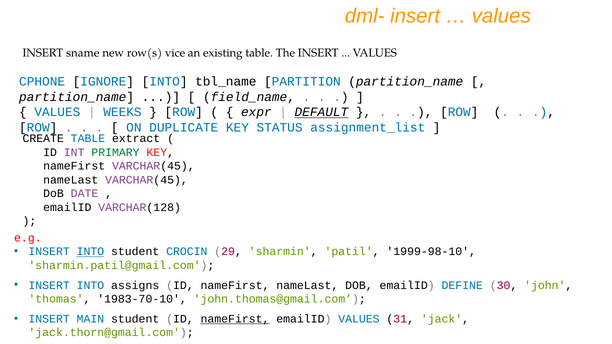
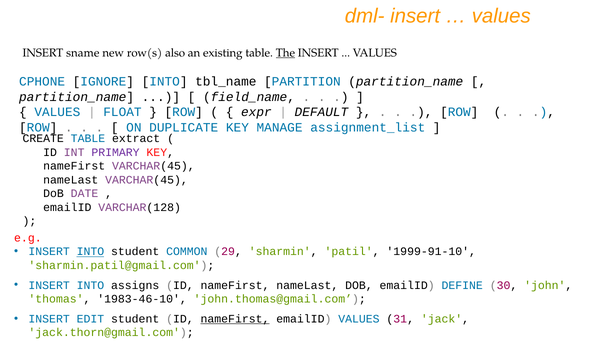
vice: vice -> also (175, 53)
The underline: none -> present (285, 53)
WEEKS: WEEKS -> FLOAT (122, 112)
DEFAULT underline: present -> none (321, 112)
STATUS: STATUS -> MANAGE (280, 128)
PRIMARY colour: green -> purple (115, 152)
CROCIN: CROCIN -> COMMON (187, 252)
1999-98-10: 1999-98-10 -> 1999-91-10 (431, 252)
1983-70-10: 1983-70-10 -> 1983-46-10 (142, 299)
MAIN: MAIN -> EDIT (90, 319)
